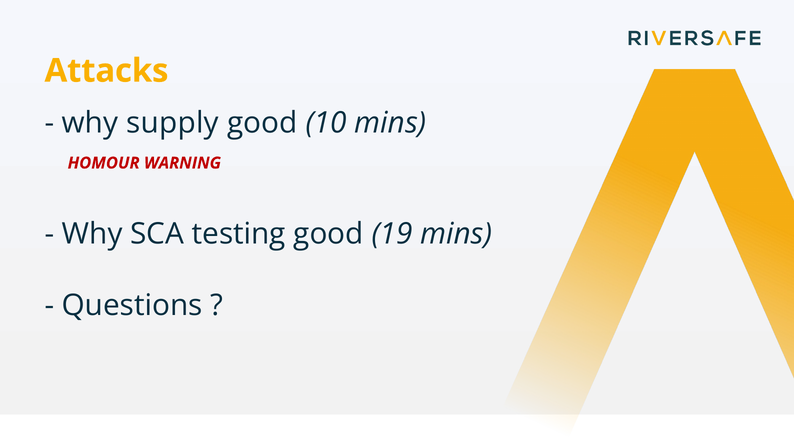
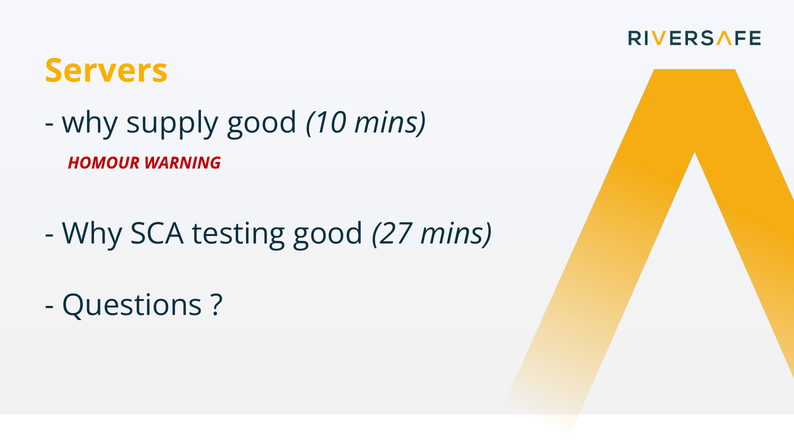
Attacks: Attacks -> Servers (106, 71)
19: 19 -> 27 (392, 234)
